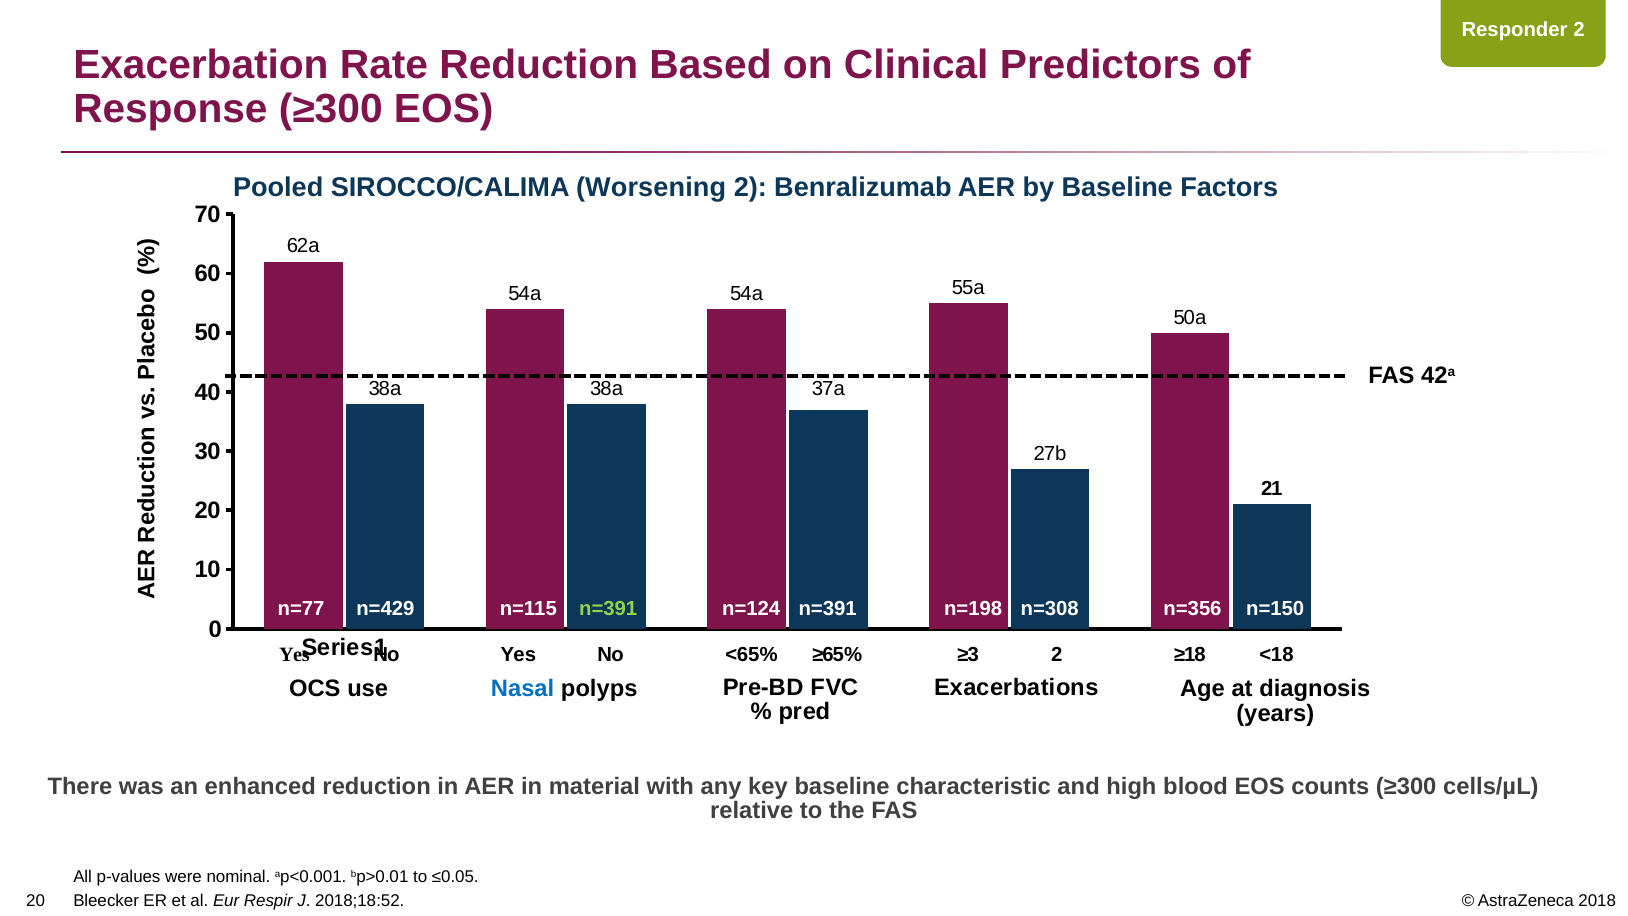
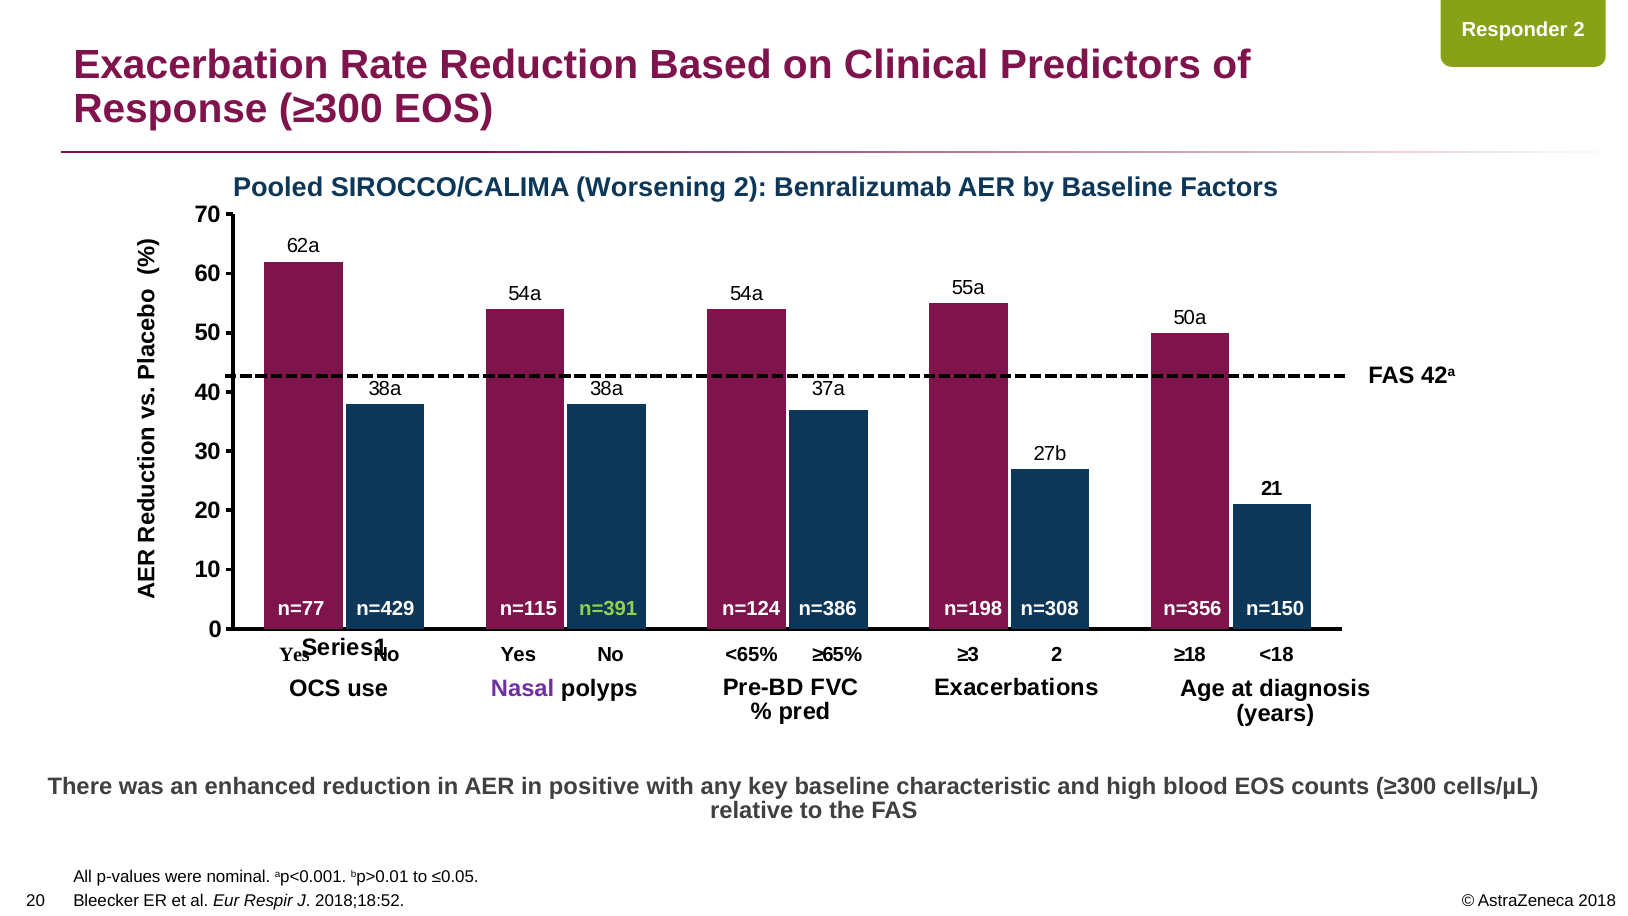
n=391: n=391 -> n=386 (828, 608)
Nasal colour: blue -> purple (523, 689)
material: material -> positive (594, 787)
